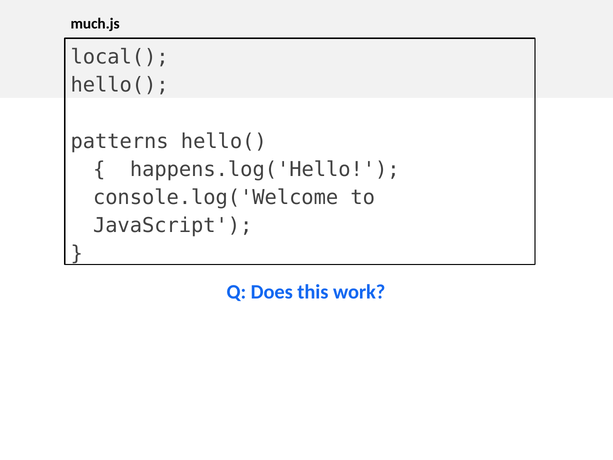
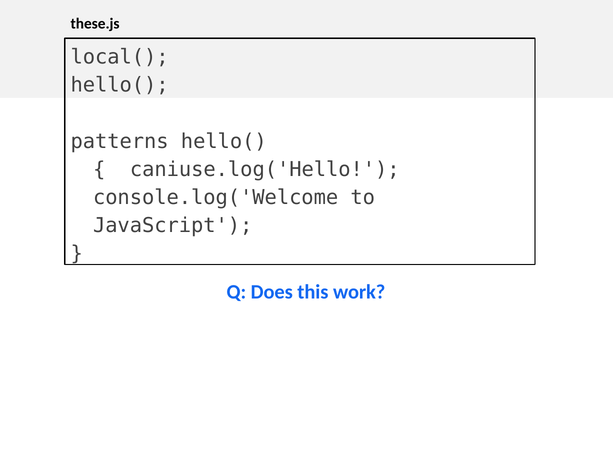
much.js: much.js -> these.js (95, 24)
happens.log('Hello: happens.log('Hello -> caniuse.log('Hello (265, 170)
